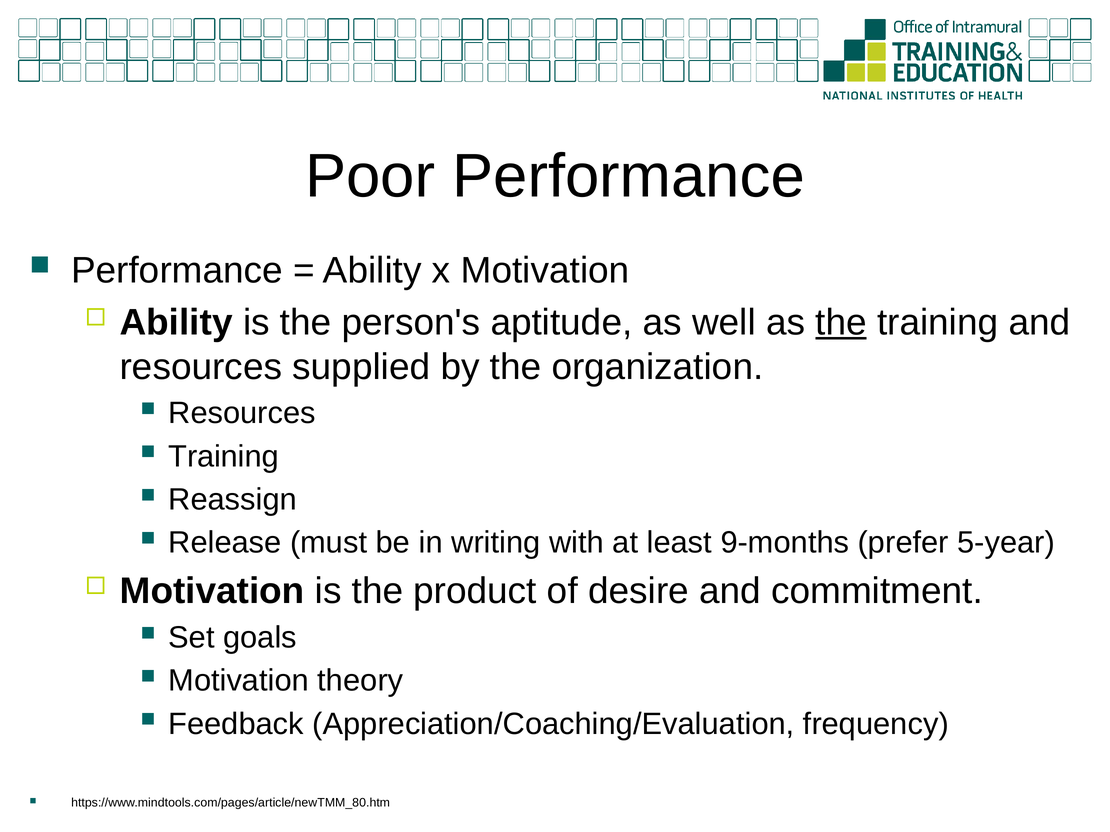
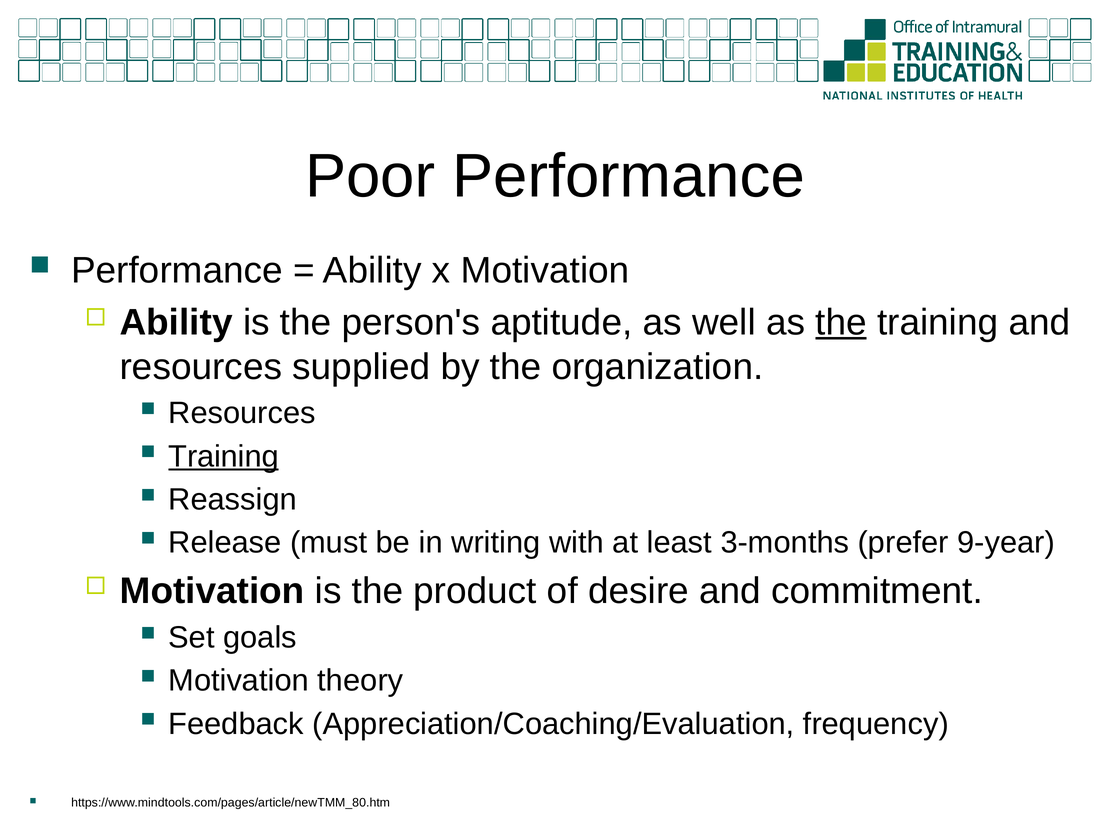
Training underline: none -> present (224, 457)
9-months: 9-months -> 3-months (785, 543)
5-year: 5-year -> 9-year (1006, 543)
